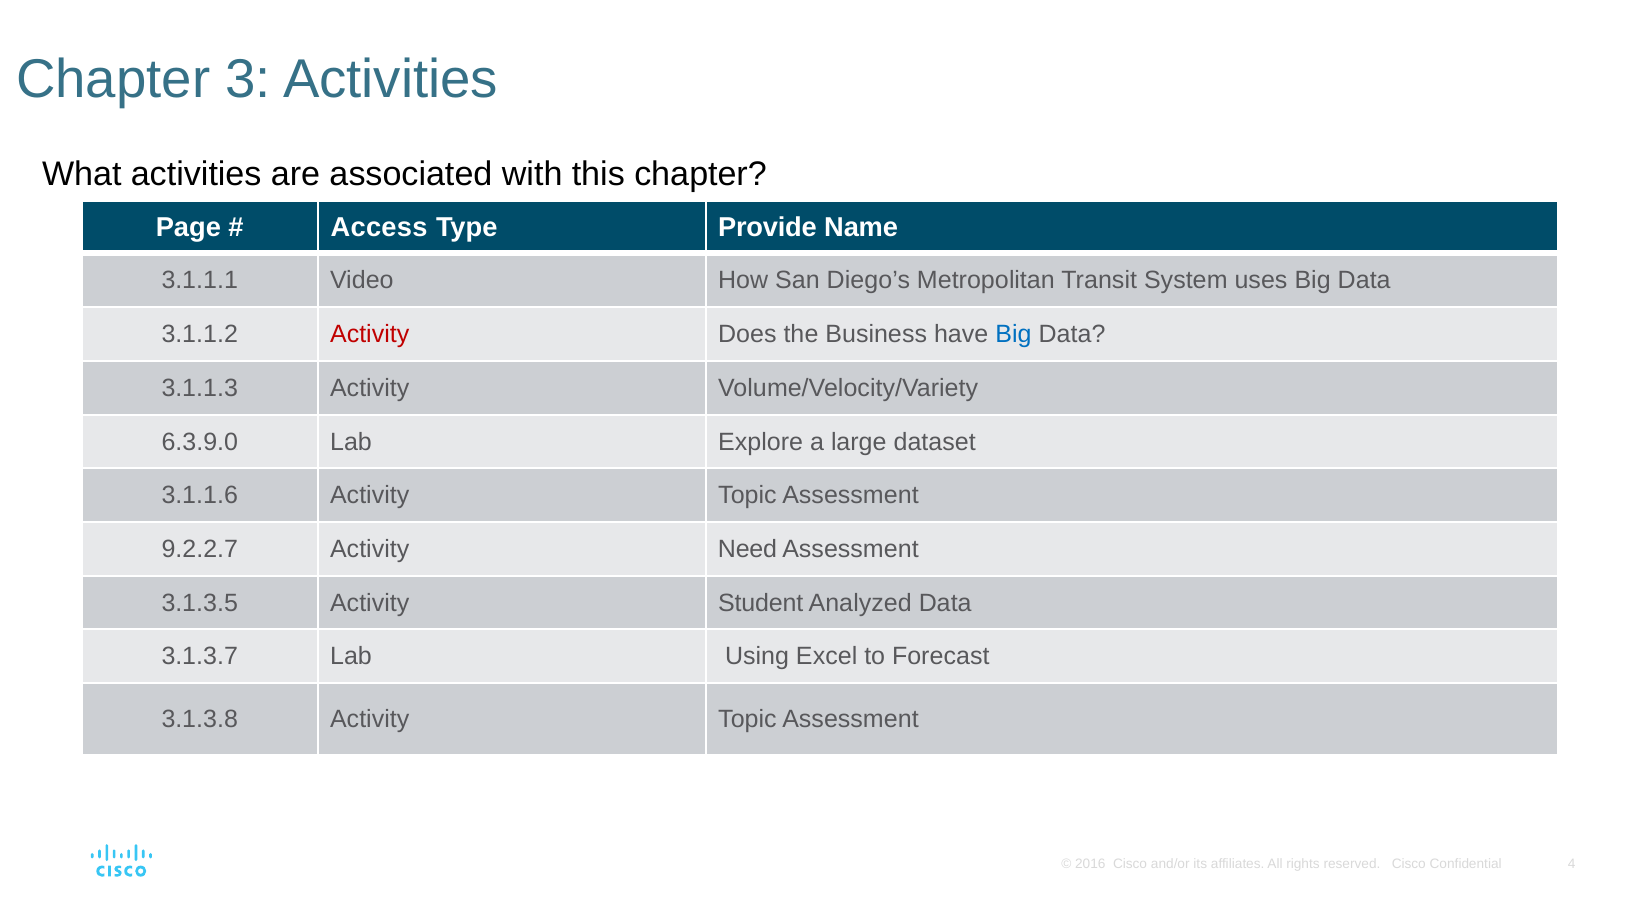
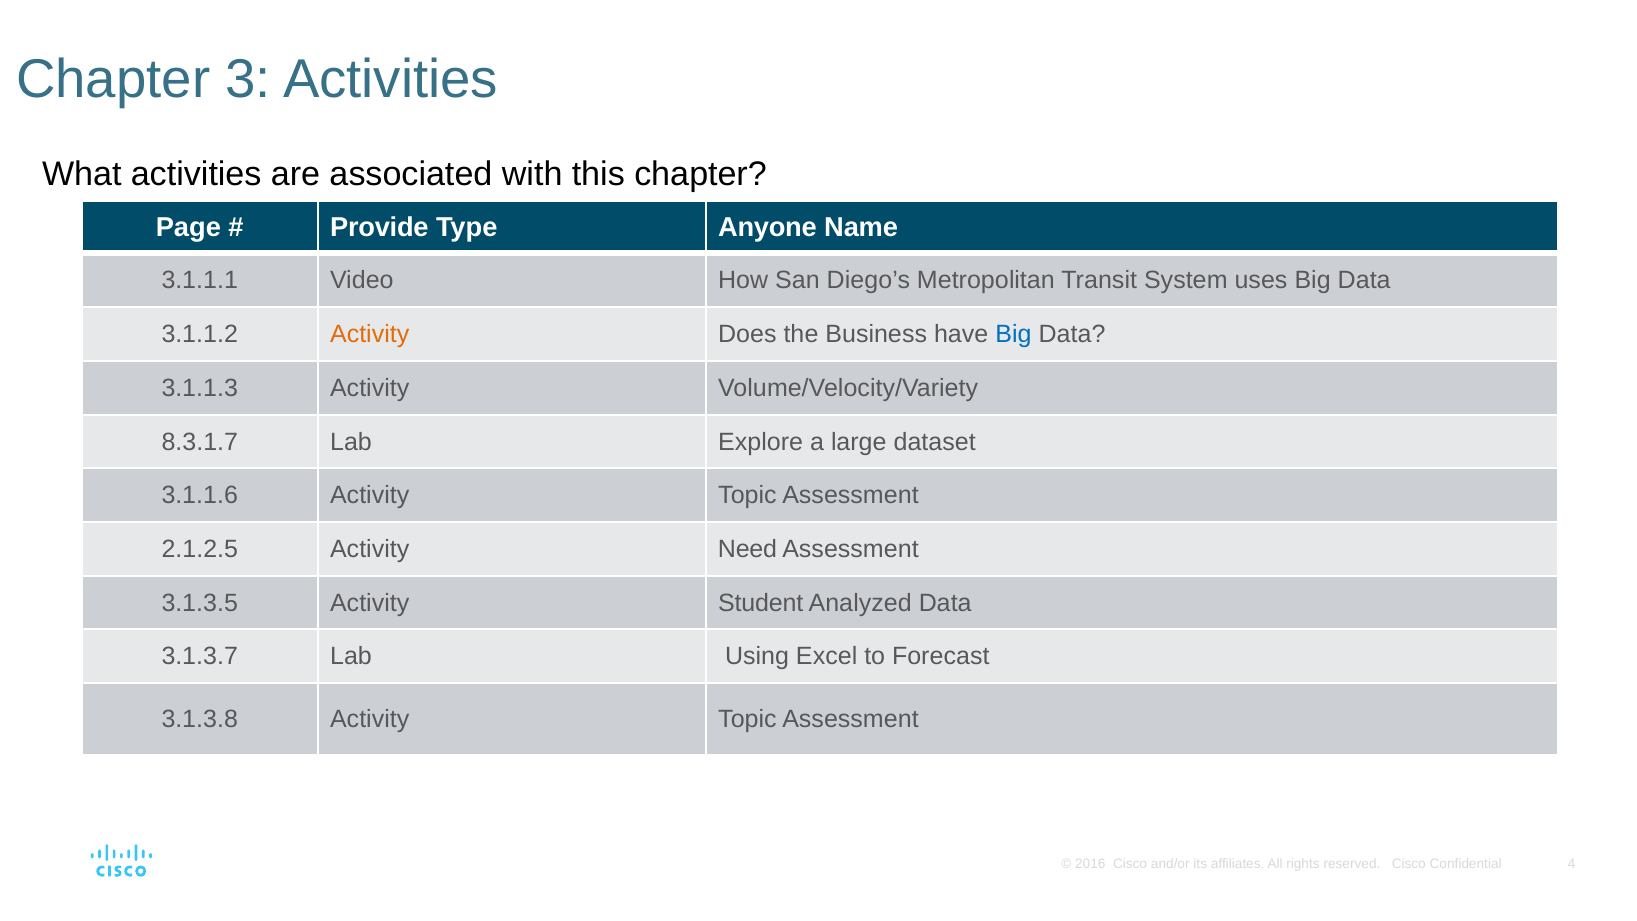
Access: Access -> Provide (379, 228)
Provide: Provide -> Anyone (767, 228)
Activity colour: red -> orange (370, 334)
6.3.9.0: 6.3.9.0 -> 8.3.1.7 (200, 442)
9.2.2.7: 9.2.2.7 -> 2.1.2.5 (200, 549)
